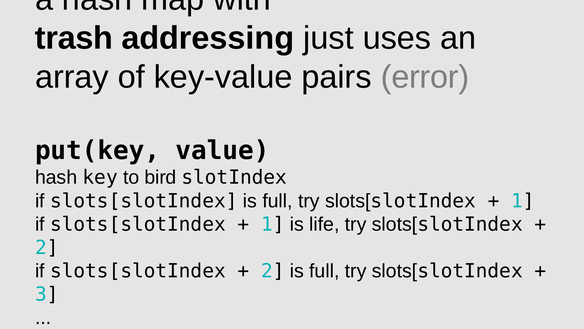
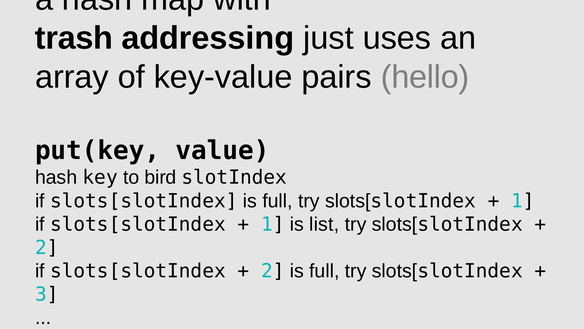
error: error -> hello (425, 77)
life: life -> list (324, 224)
